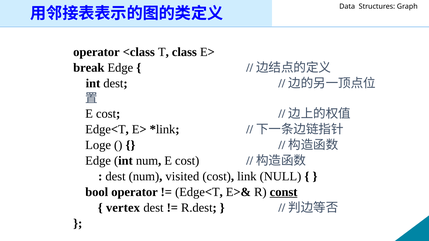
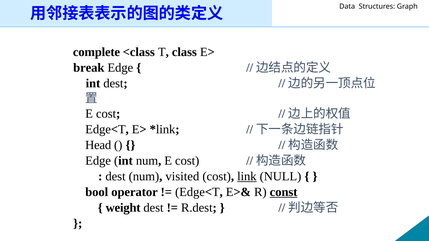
operator: operator -> complete (97, 52)
Loge: Loge -> Head (98, 145)
link underline: none -> present (247, 177)
vertex: vertex -> weight (123, 208)
